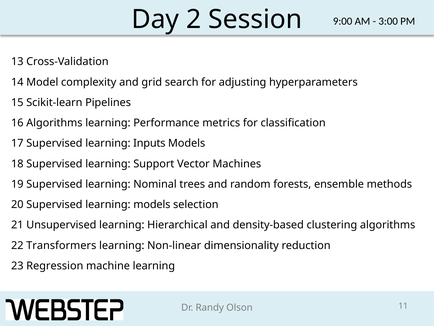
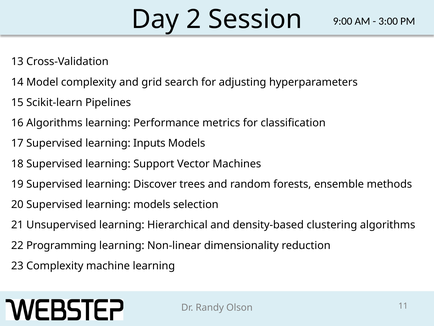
Nominal: Nominal -> Discover (155, 184)
Transformers: Transformers -> Programming (61, 245)
23 Regression: Regression -> Complexity (55, 265)
